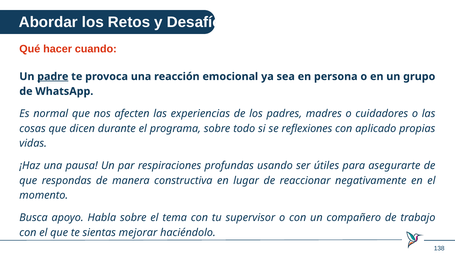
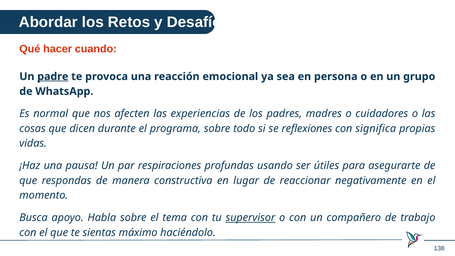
aplicado: aplicado -> significa (376, 129)
supervisor underline: none -> present (250, 218)
mejorar: mejorar -> máximo (138, 233)
